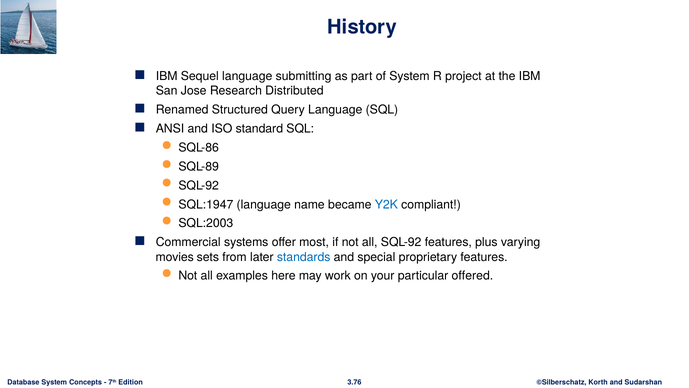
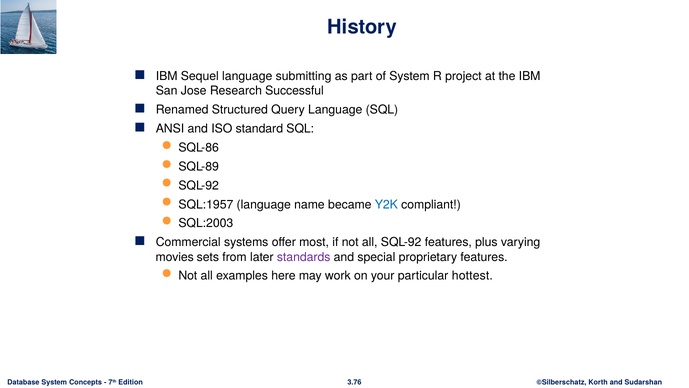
Distributed: Distributed -> Successful (294, 91)
SQL:1947: SQL:1947 -> SQL:1957 (206, 204)
standards colour: blue -> purple (304, 257)
offered: offered -> hottest (472, 276)
